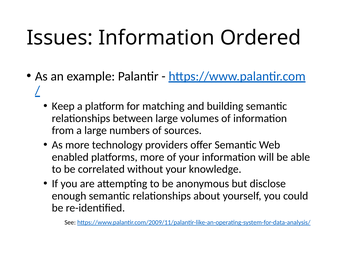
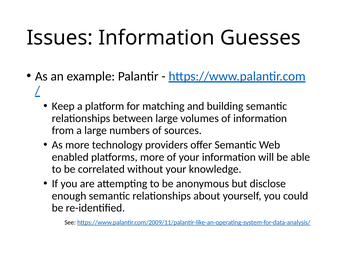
Ordered: Ordered -> Guesses (260, 38)
